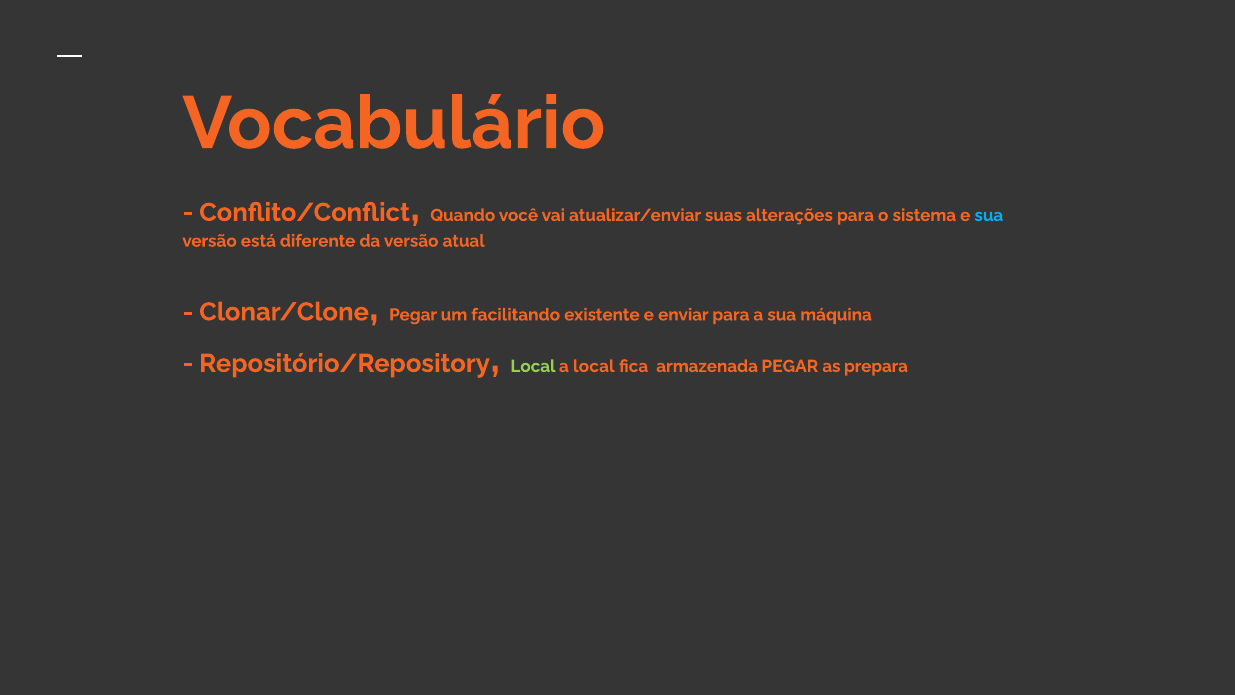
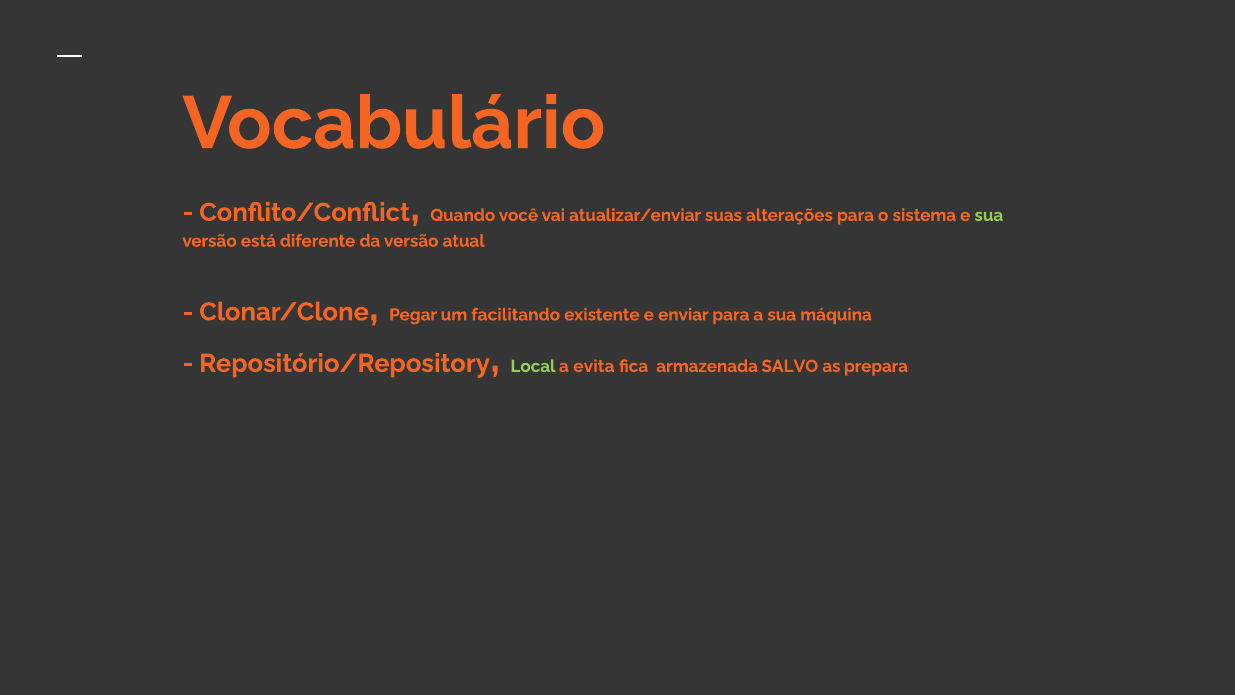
sua colour: light blue -> light green (989, 215)
a local: local -> evita (594, 366)
armazenada PEGAR: PEGAR -> SALVO (790, 366)
